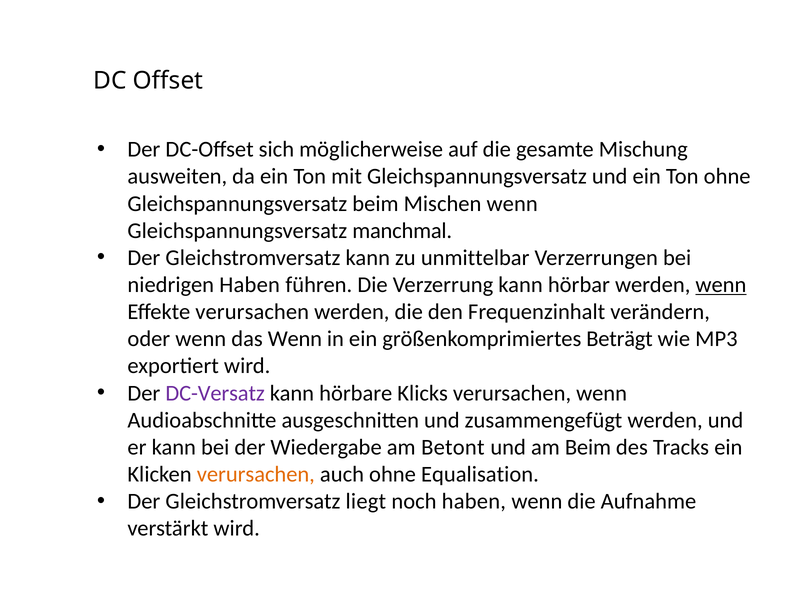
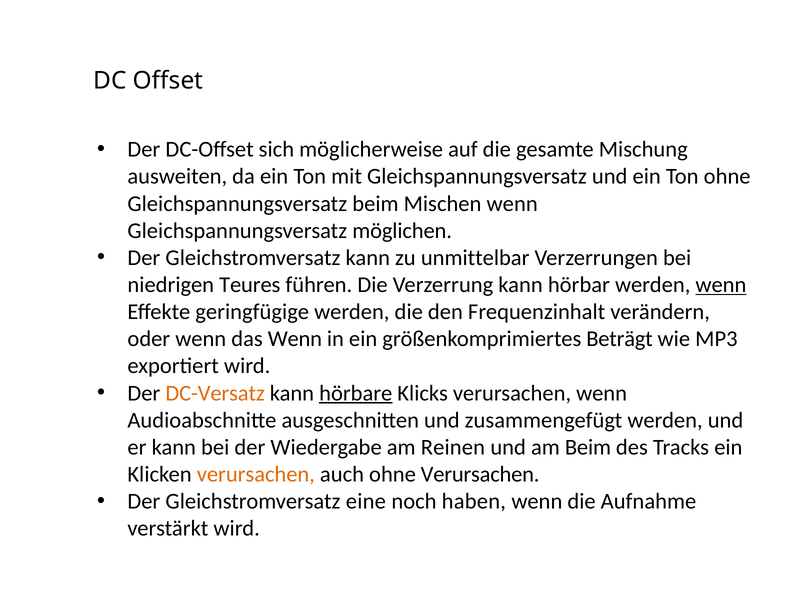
manchmal: manchmal -> möglichen (402, 230)
niedrigen Haben: Haben -> Teures (250, 284)
Effekte verursachen: verursachen -> geringfügige (252, 312)
DC-Versatz colour: purple -> orange (215, 393)
hörbare underline: none -> present (356, 393)
Betont: Betont -> Reinen (453, 447)
ohne Equalisation: Equalisation -> Verursachen (480, 474)
liegt: liegt -> eine (366, 501)
